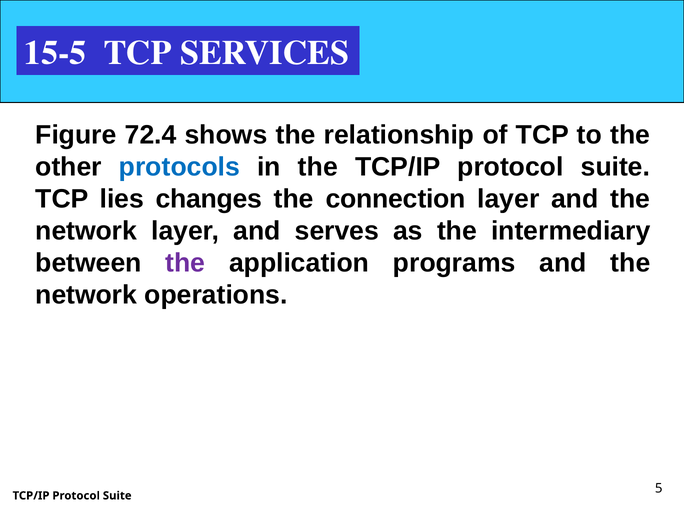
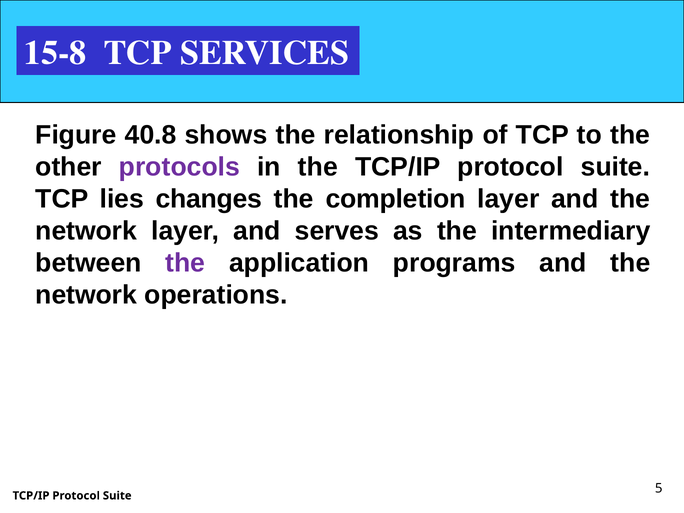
15-5: 15-5 -> 15-8 (55, 53)
72.4: 72.4 -> 40.8 (151, 135)
protocols colour: blue -> purple (179, 167)
connection: connection -> completion (396, 199)
